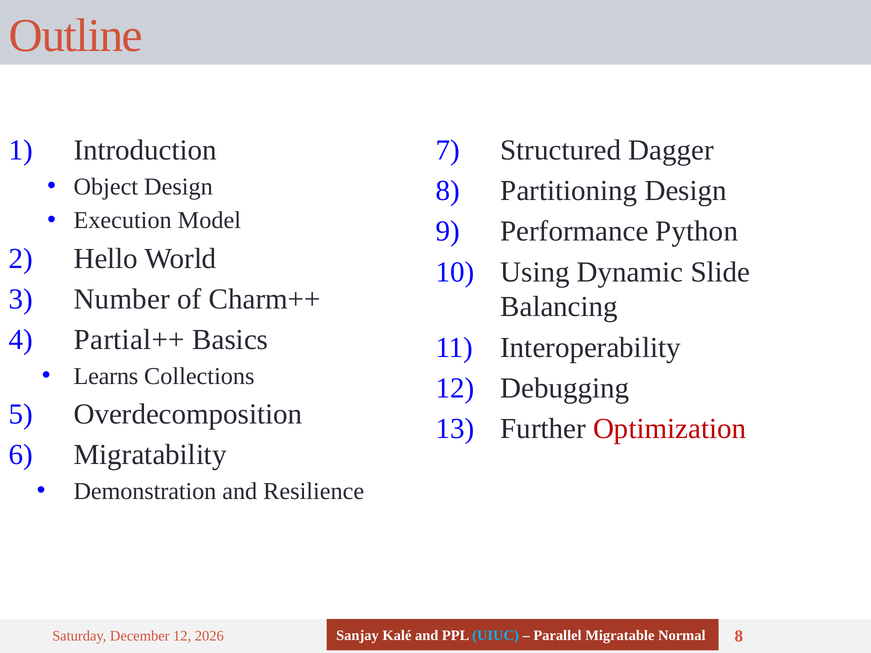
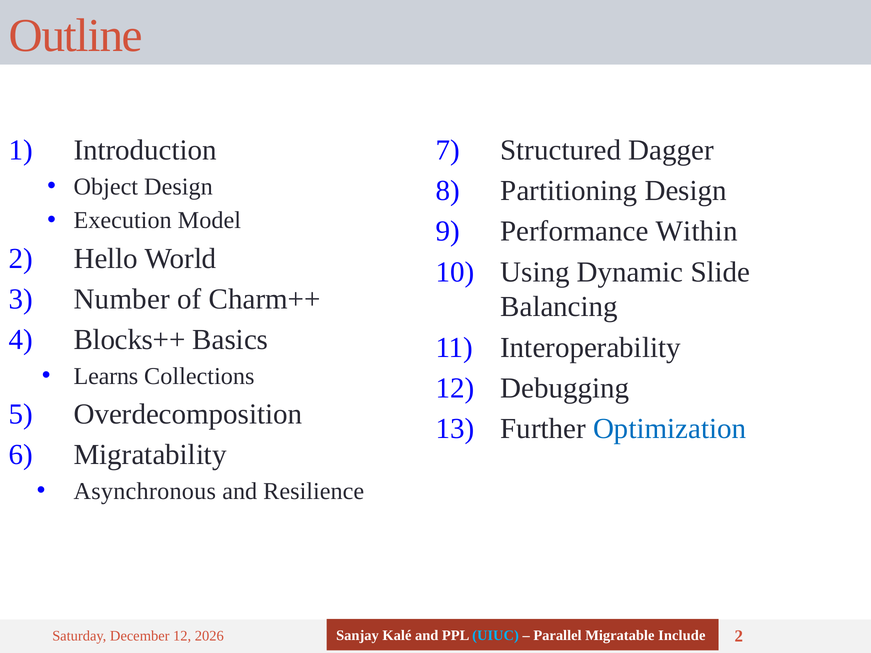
Python: Python -> Within (697, 231)
Partial++: Partial++ -> Blocks++ (130, 340)
Optimization colour: red -> blue (670, 429)
Demonstration: Demonstration -> Asynchronous (145, 491)
Normal: Normal -> Include (682, 636)
8: 8 -> 2 (739, 637)
